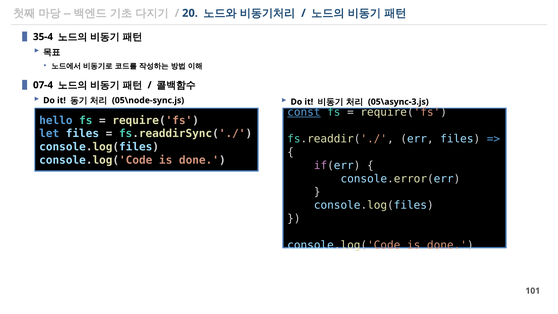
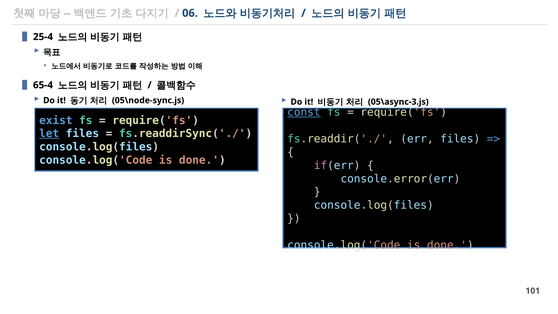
20: 20 -> 06 (190, 13)
35-4: 35-4 -> 25-4 (43, 37)
07-4: 07-4 -> 65-4 (43, 85)
hello: hello -> exist (56, 120)
let underline: none -> present (49, 134)
